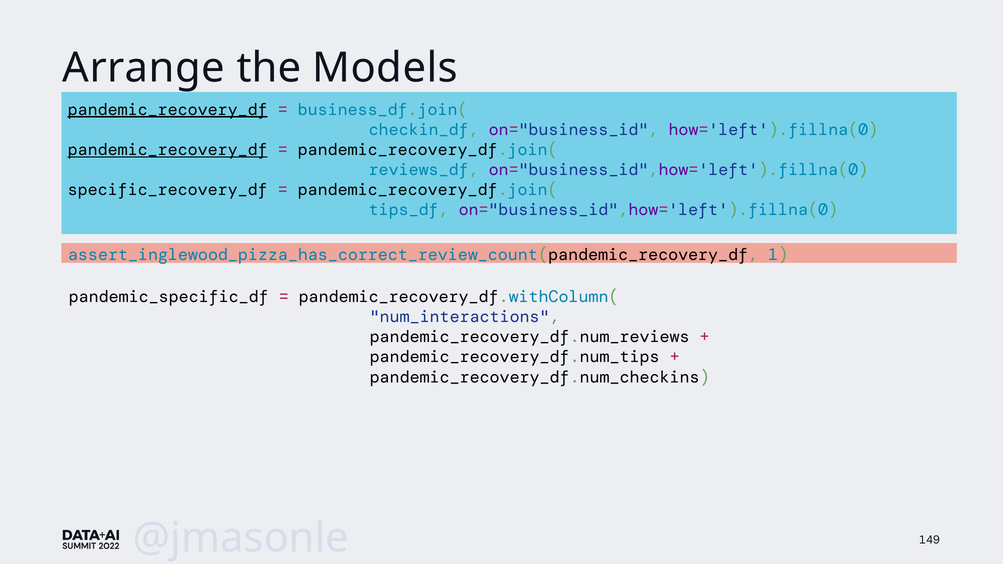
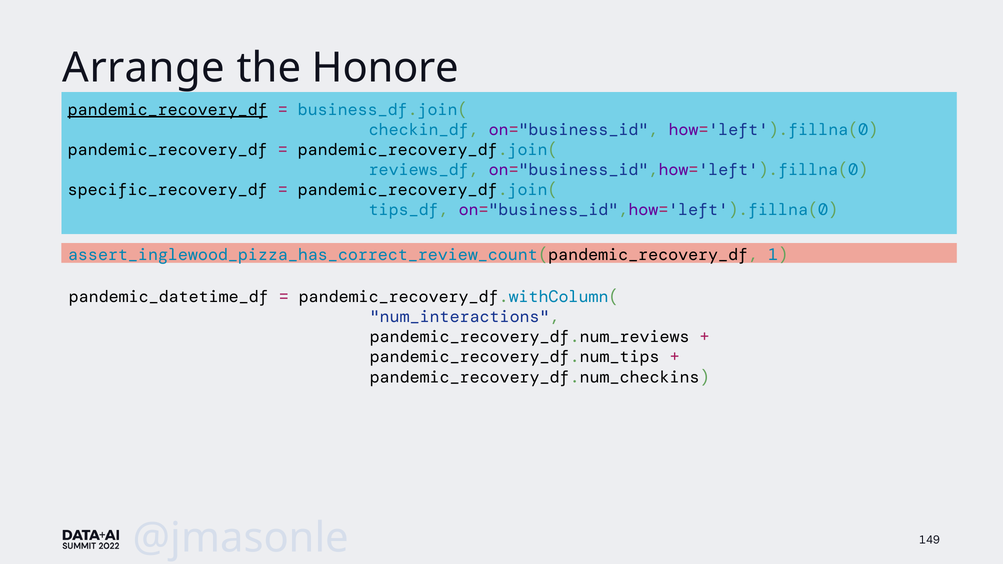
Models: Models -> Honore (385, 68)
pandemic_recovery_df underline: present -> none (168, 150)
pandemic_specific_df: pandemic_specific_df -> pandemic_datetime_df (169, 297)
